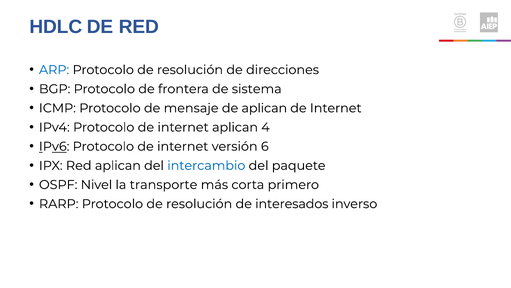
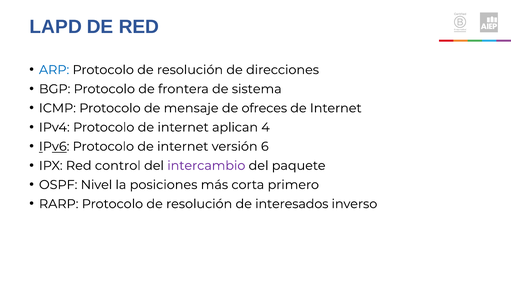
HDLC: HDLC -> LAPD (56, 27)
de aplican: aplican -> ofreces (264, 108)
Red aplican: aplican -> control (118, 165)
intercambio colour: blue -> purple (206, 165)
transporte: transporte -> posiciones (164, 184)
